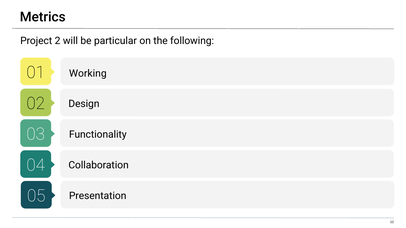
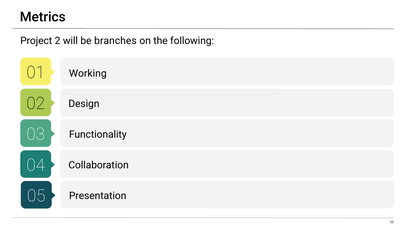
particular: particular -> branches (115, 41)
